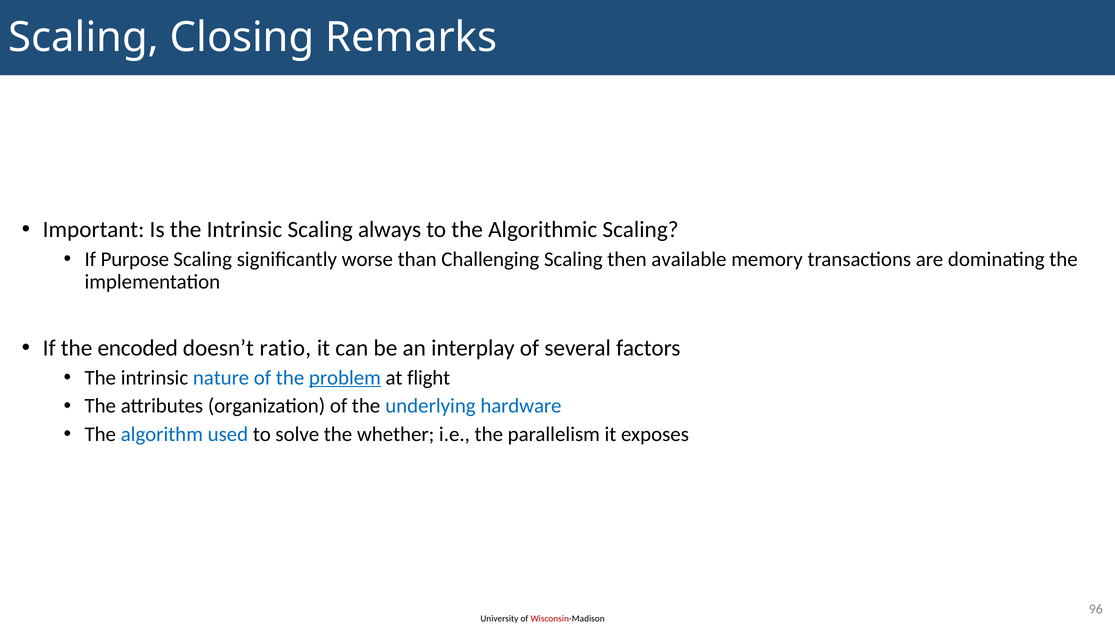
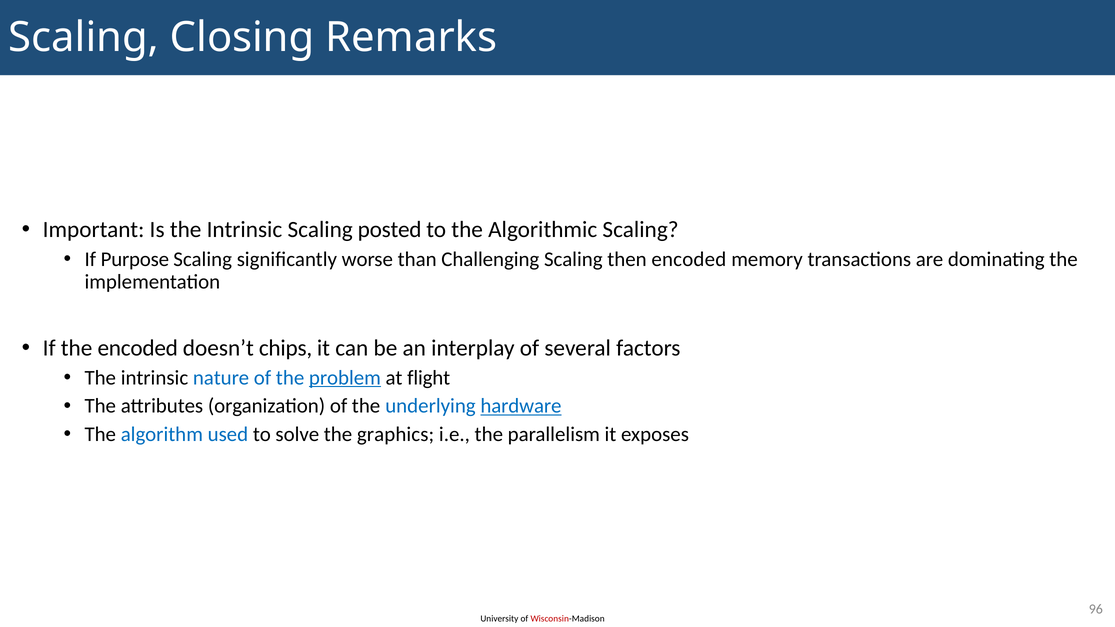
always: always -> posted (390, 230)
then available: available -> encoded (689, 259)
ratio: ratio -> chips (286, 348)
hardware underline: none -> present (521, 406)
whether: whether -> graphics (396, 434)
